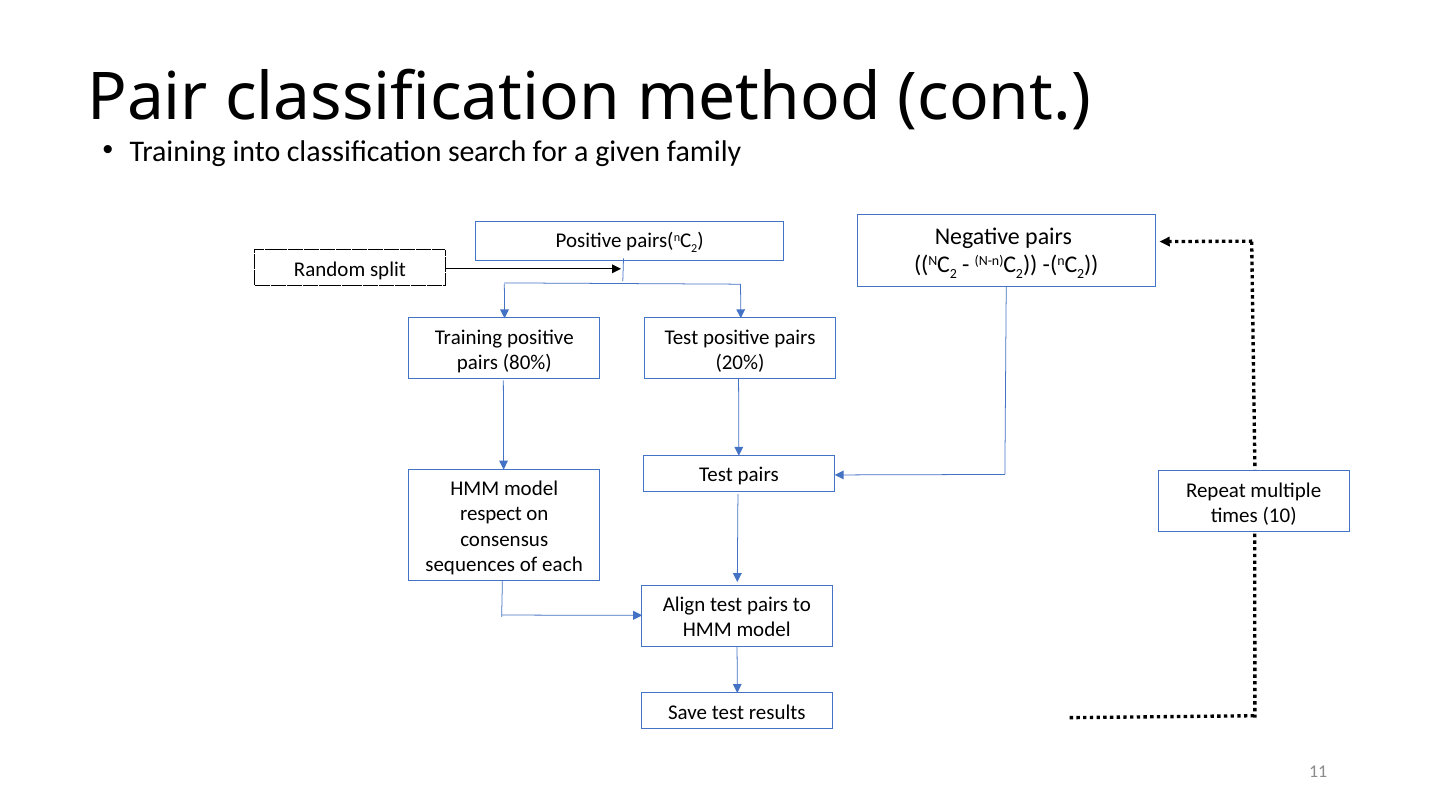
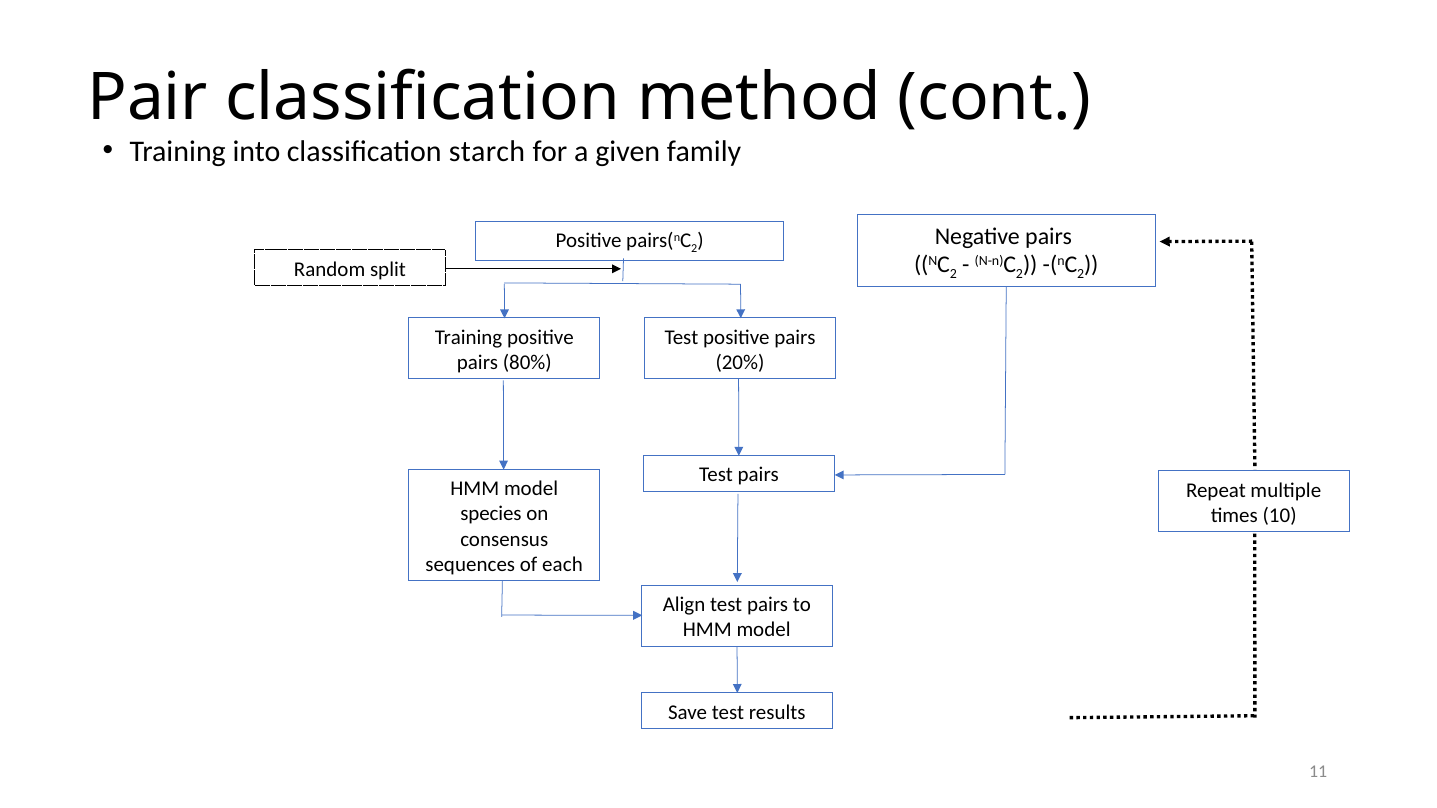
search: search -> starch (487, 151)
respect: respect -> species (491, 514)
